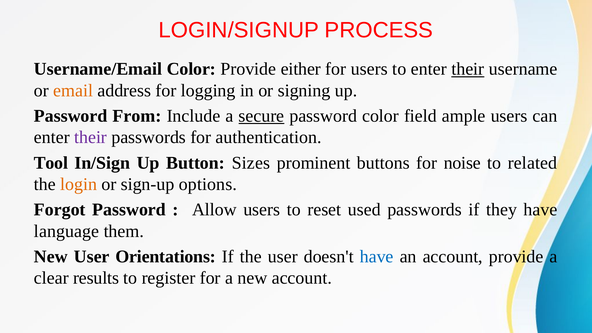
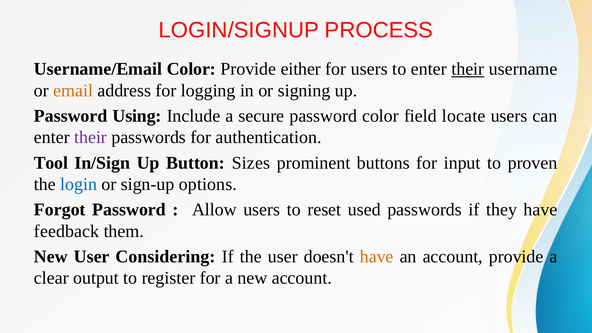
From: From -> Using (137, 116)
secure underline: present -> none (261, 116)
ample: ample -> locate (464, 116)
noise: noise -> input (462, 163)
related: related -> proven (533, 163)
login colour: orange -> blue (79, 184)
language: language -> feedback (67, 231)
Orientations: Orientations -> Considering (165, 257)
have colour: blue -> orange (377, 257)
results: results -> output (96, 278)
